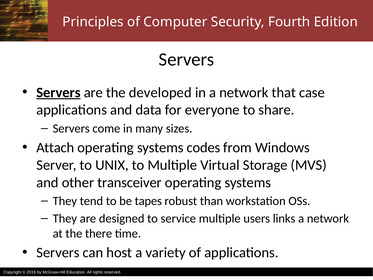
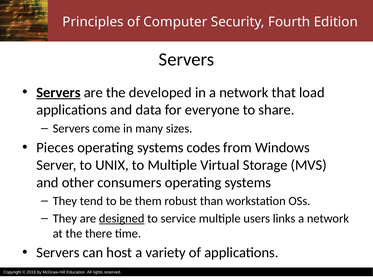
case: case -> load (312, 92)
Attach: Attach -> Pieces (55, 148)
transceiver: transceiver -> consumers (129, 182)
tapes: tapes -> them (148, 201)
designed underline: none -> present (122, 218)
